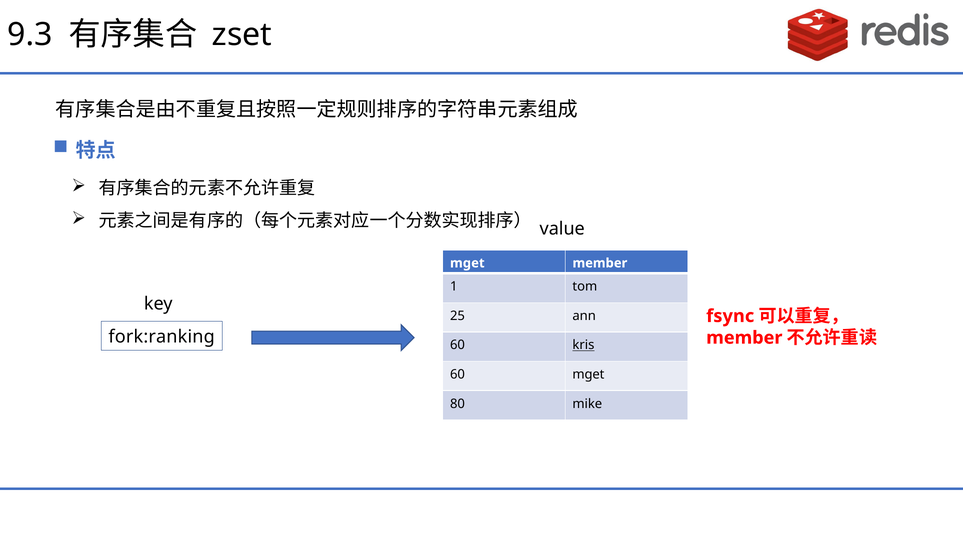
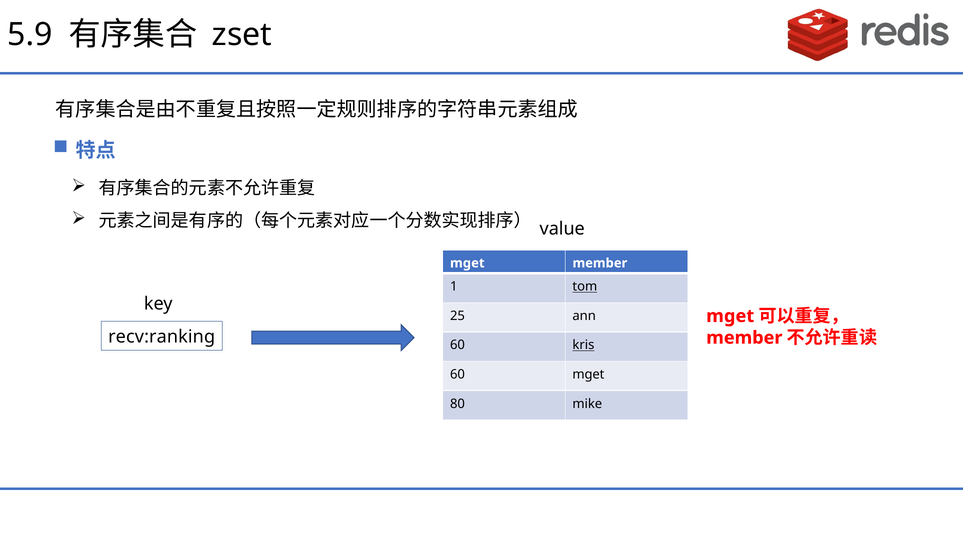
9.3: 9.3 -> 5.9 (30, 35)
tom underline: none -> present (585, 286)
fsync: fsync -> mget (730, 316)
fork:ranking: fork:ranking -> recv:ranking (162, 337)
